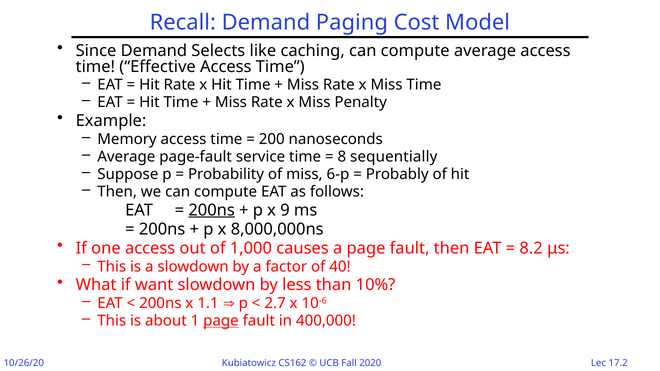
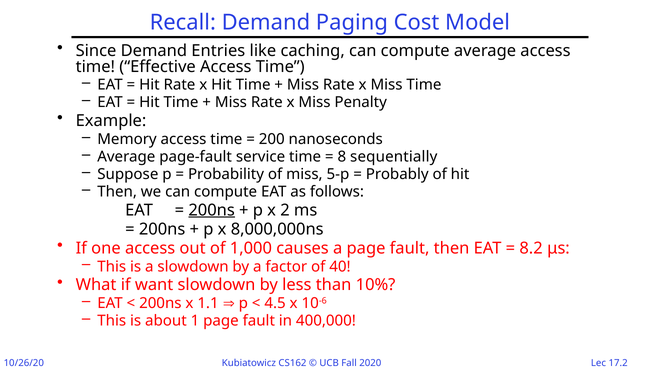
Selects: Selects -> Entries (218, 51)
6-p: 6-p -> 5-p (338, 174)
9: 9 -> 2 (285, 210)
2.7: 2.7 -> 4.5 (275, 303)
page underline: present -> none (221, 321)
